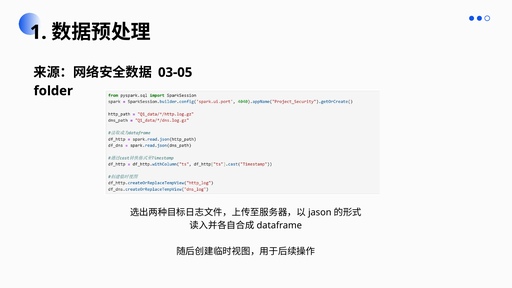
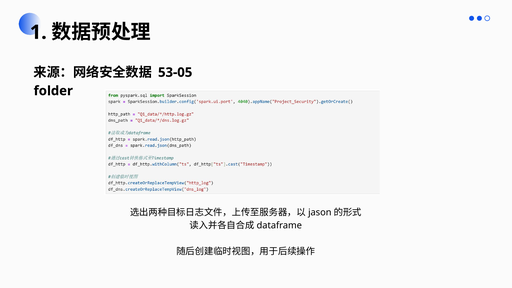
03-05: 03-05 -> 53-05 (175, 72)
